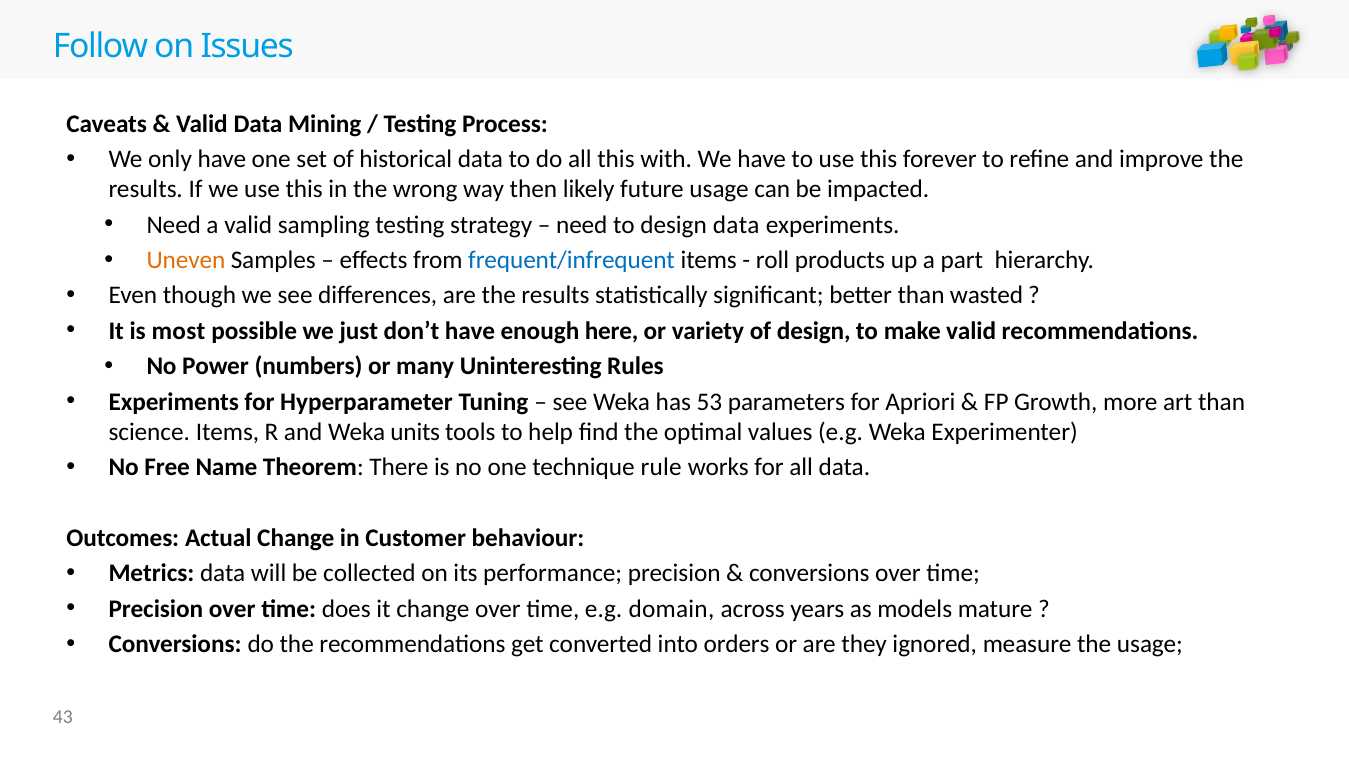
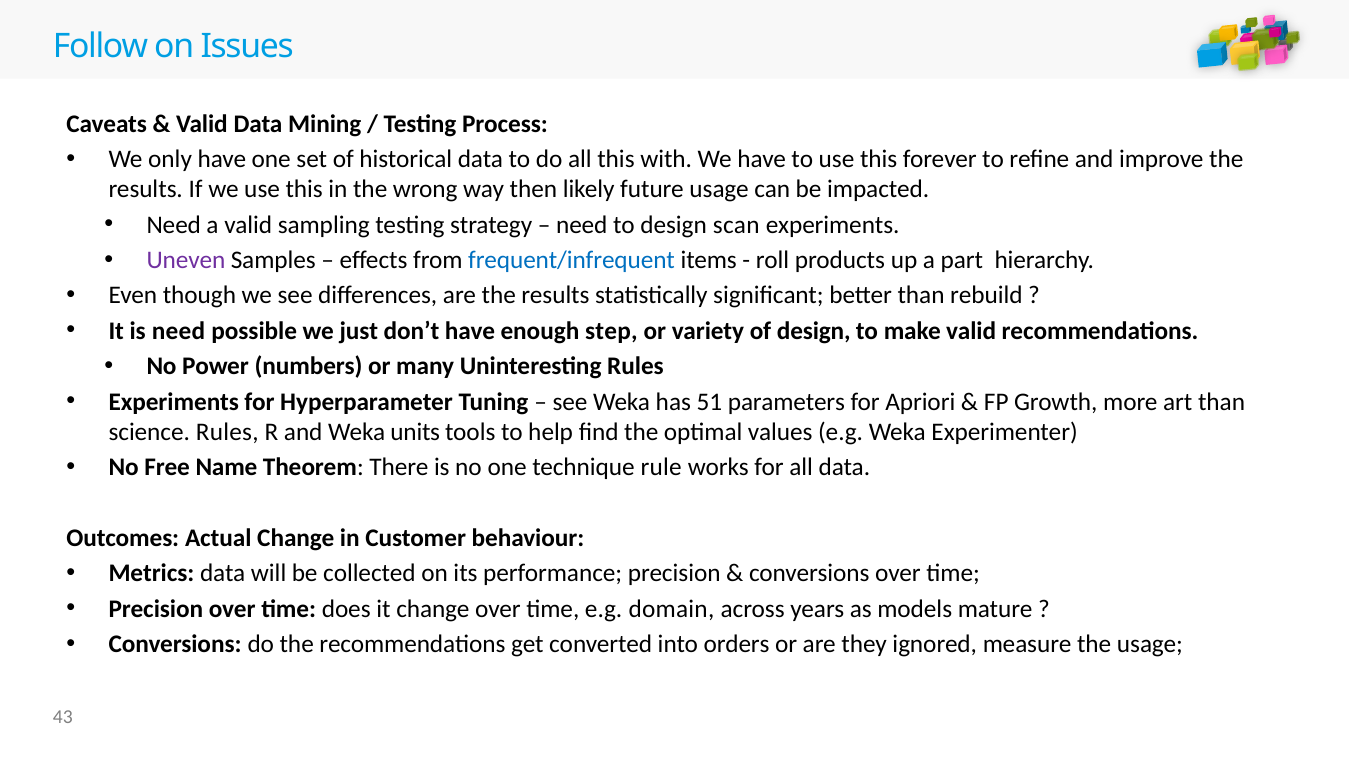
design data: data -> scan (736, 225)
Uneven colour: orange -> purple (186, 260)
wasted: wasted -> rebuild (986, 296)
is most: most -> need (178, 331)
here: here -> step (611, 331)
53: 53 -> 51 (709, 402)
science Items: Items -> Rules (227, 432)
